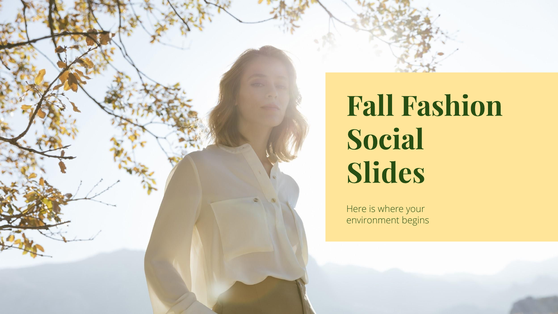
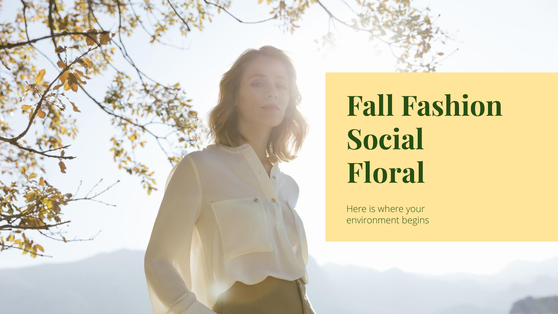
Slides: Slides -> Floral (386, 174)
